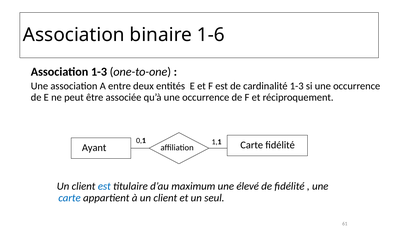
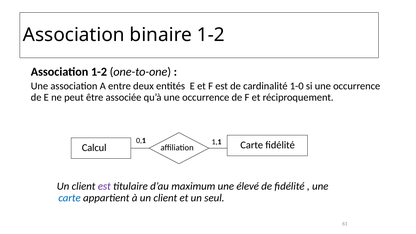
binaire 1-6: 1-6 -> 1-2 (211, 35)
Association 1-3: 1-3 -> 1-2 (99, 72)
cardinalité 1-3: 1-3 -> 1-0 (297, 86)
Ayant: Ayant -> Calcul (94, 148)
est colour: blue -> purple (104, 186)
